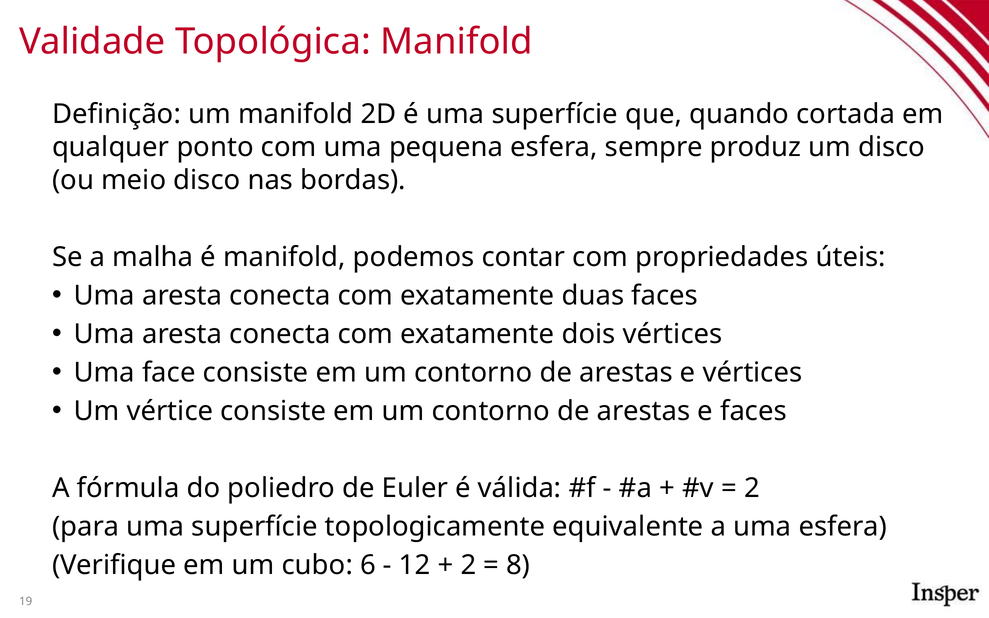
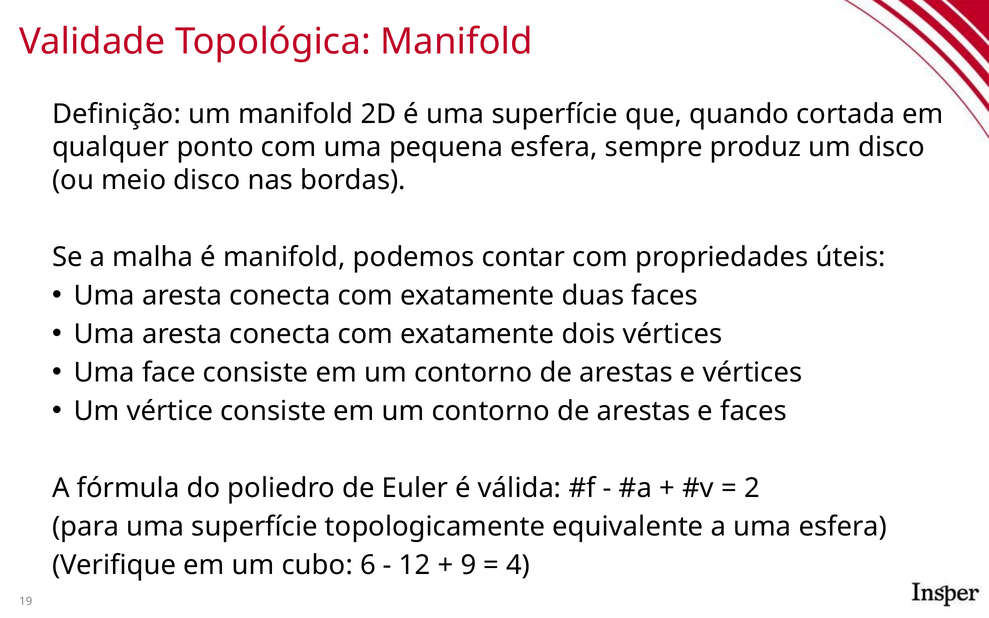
2: 2 -> 9 (468, 565)
8: 8 -> 4 (518, 565)
